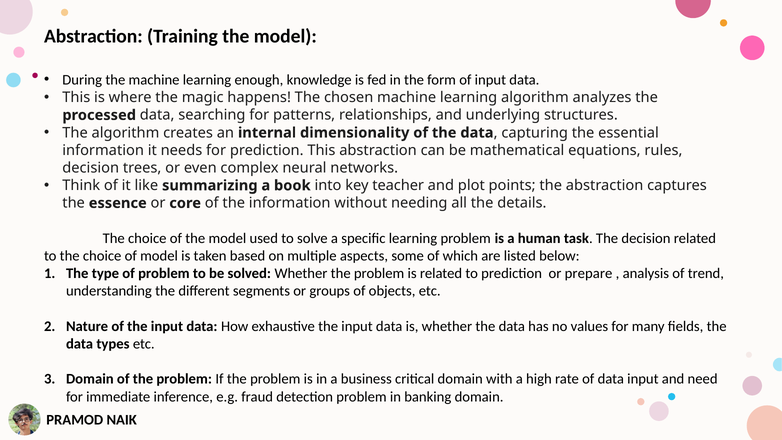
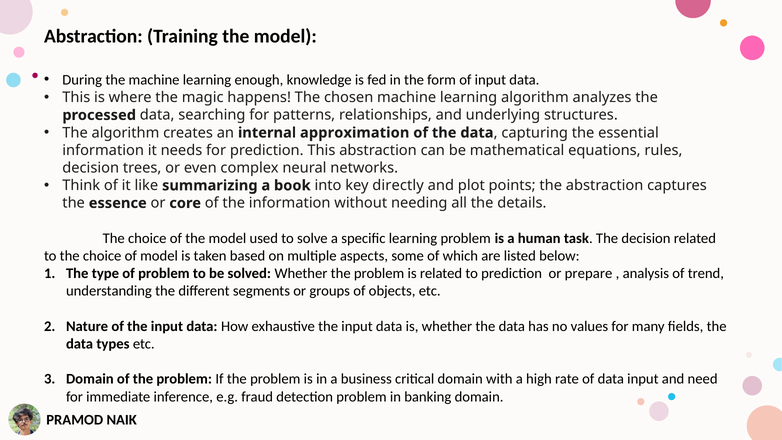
dimensionality: dimensionality -> approximation (355, 133)
teacher: teacher -> directly (398, 185)
